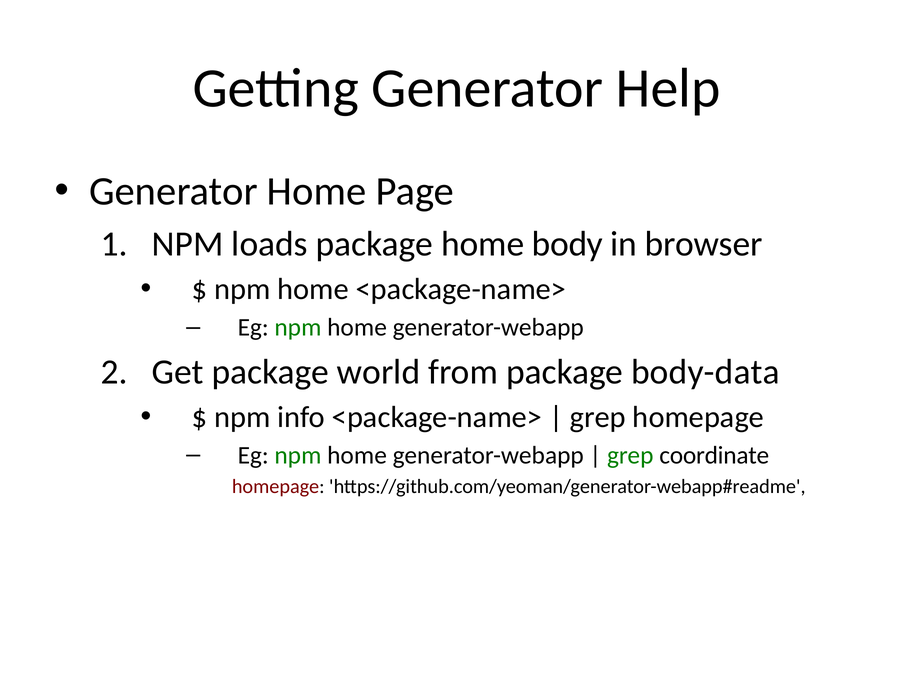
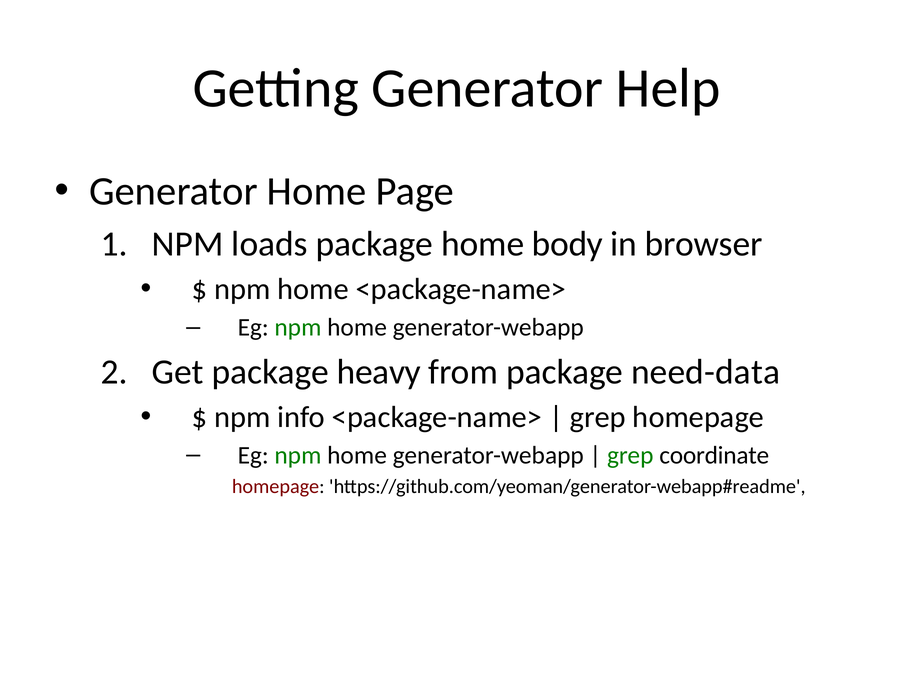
world: world -> heavy (379, 372)
body-data: body-data -> need-data (706, 372)
